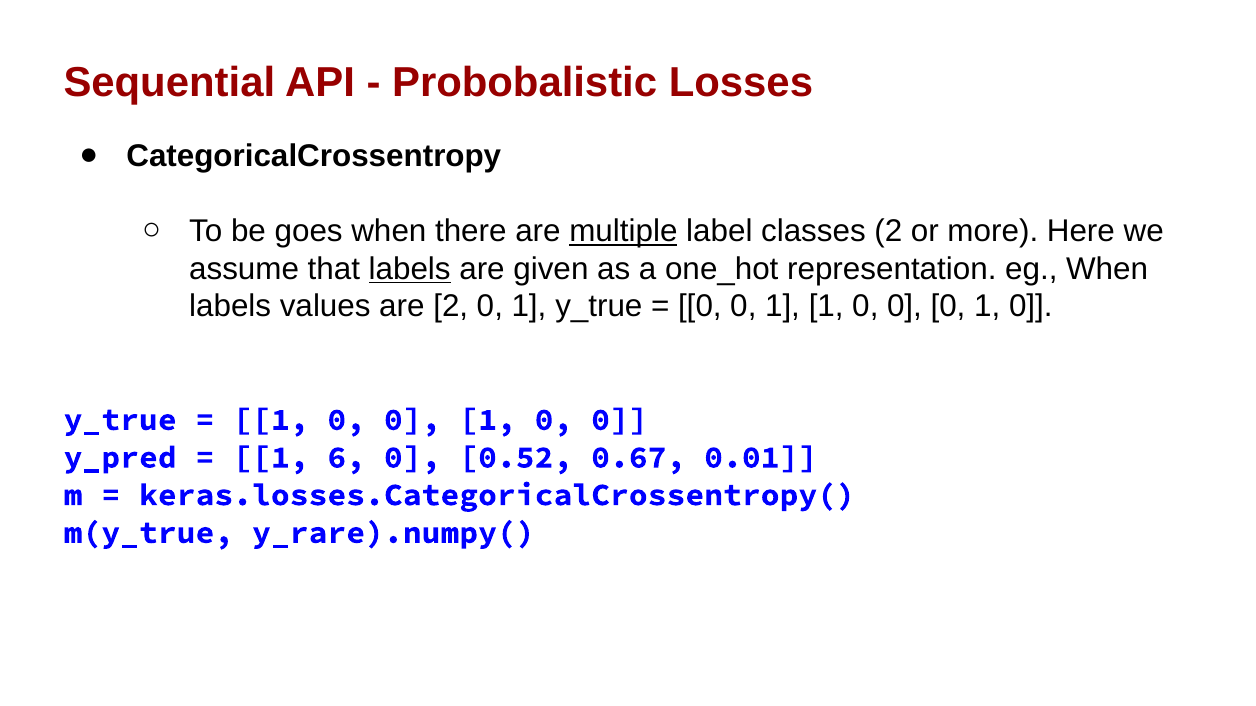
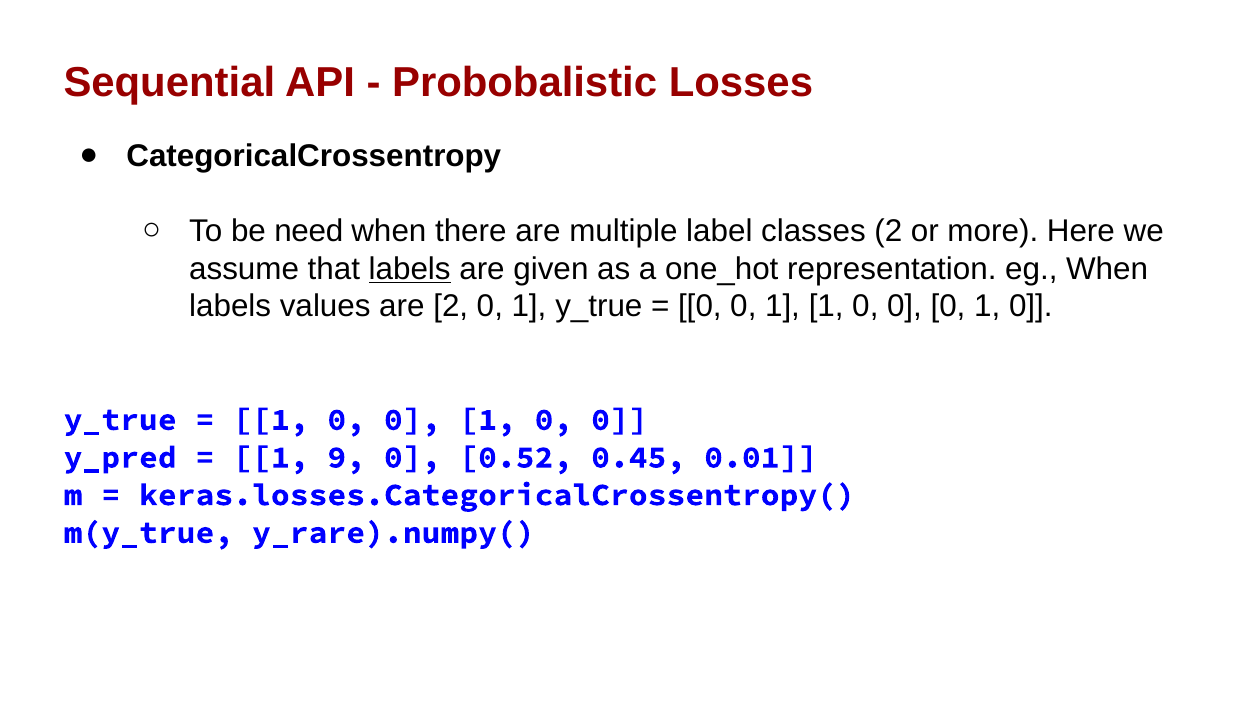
goes: goes -> need (309, 231)
multiple underline: present -> none (623, 231)
6: 6 -> 9 (346, 458)
0.67: 0.67 -> 0.45 (638, 458)
